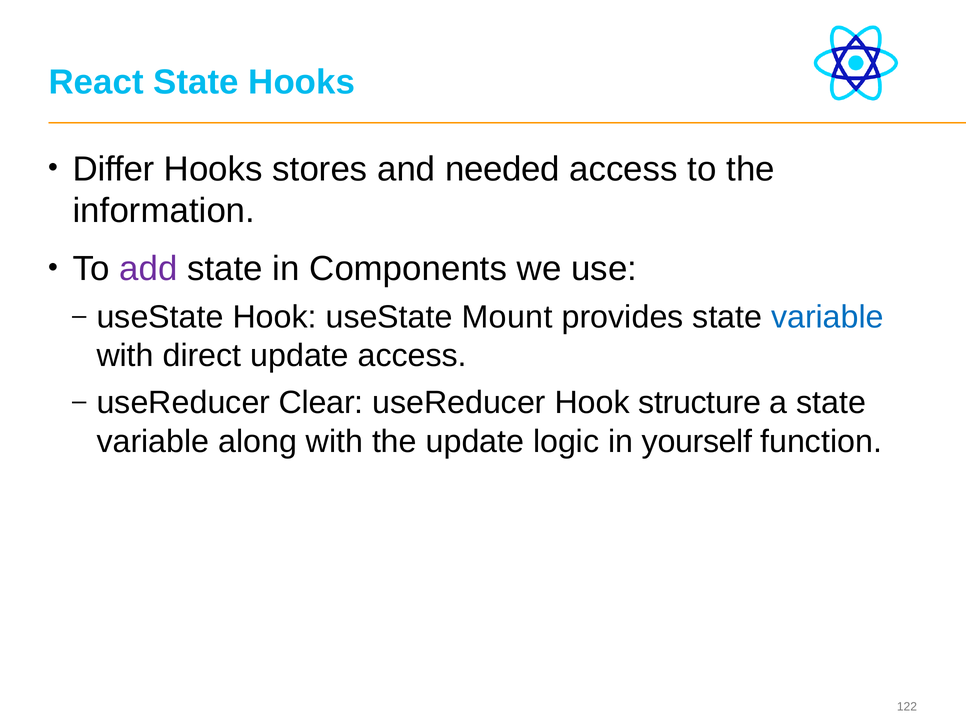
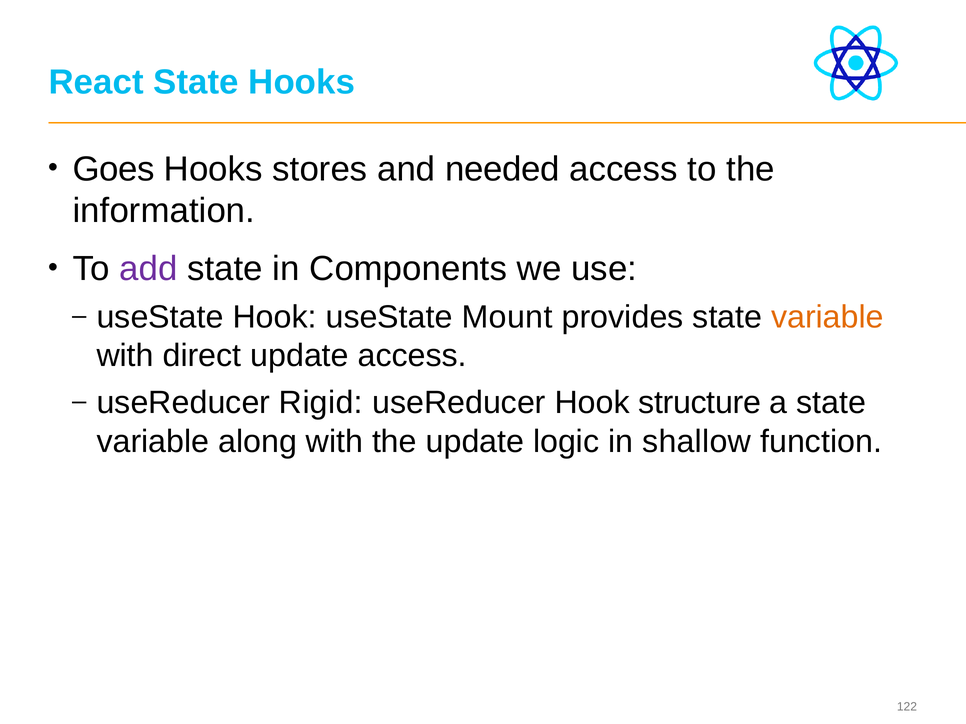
Differ: Differ -> Goes (114, 169)
variable colour: blue -> orange (827, 317)
Clear: Clear -> Rigid (321, 403)
yourself: yourself -> shallow (697, 442)
